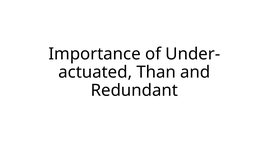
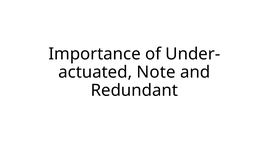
Than: Than -> Note (156, 72)
